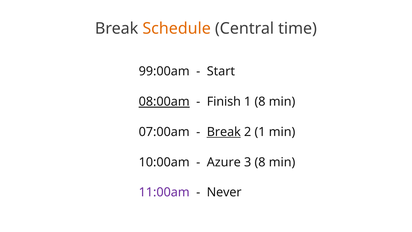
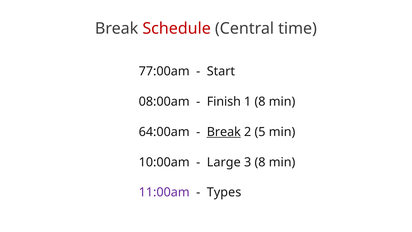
Schedule colour: orange -> red (177, 28)
99:00am: 99:00am -> 77:00am (164, 71)
08:00am underline: present -> none (164, 102)
07:00am: 07:00am -> 64:00am (164, 132)
2 1: 1 -> 5 (260, 132)
Azure: Azure -> Large (224, 162)
Never: Never -> Types (224, 192)
